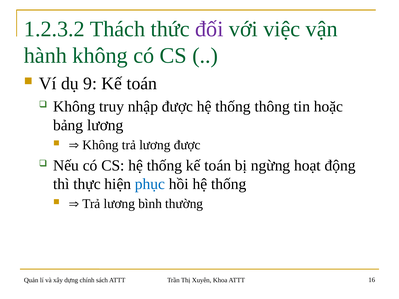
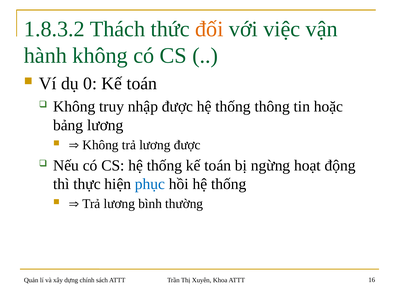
1.2.3.2: 1.2.3.2 -> 1.8.3.2 (54, 29)
đối colour: purple -> orange (209, 29)
9: 9 -> 0 (90, 84)
